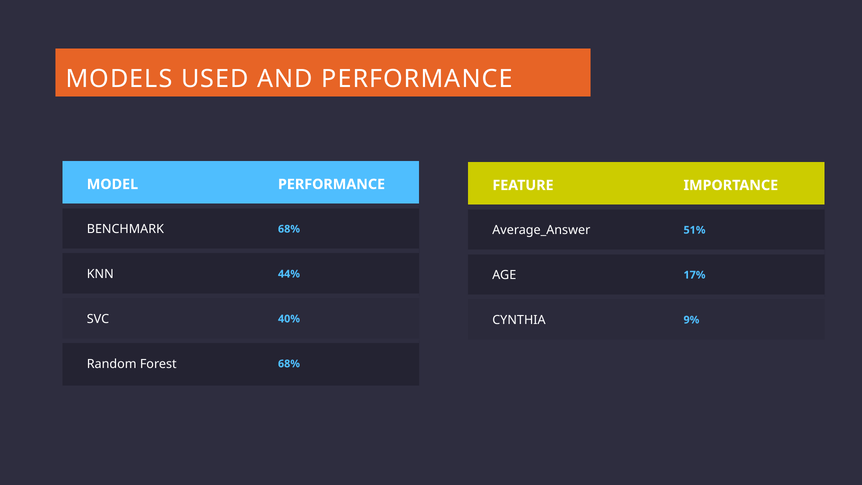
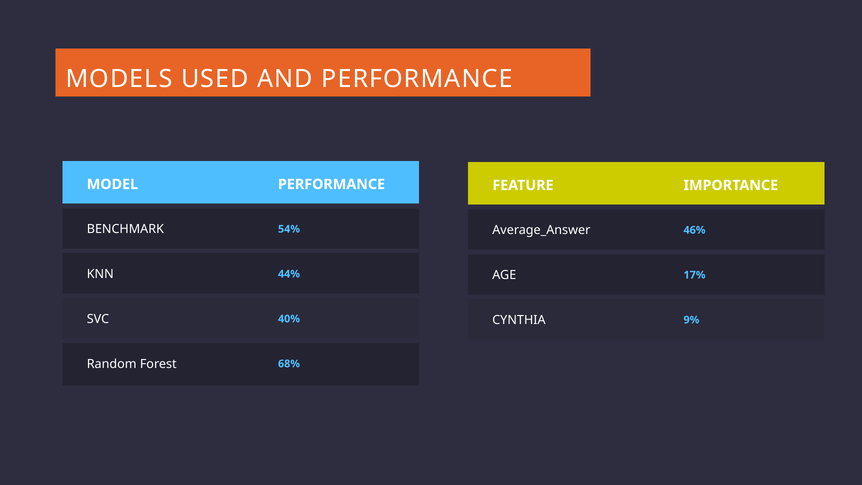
BENCHMARK 68%: 68% -> 54% (289, 229)
51%: 51% -> 46% (695, 230)
